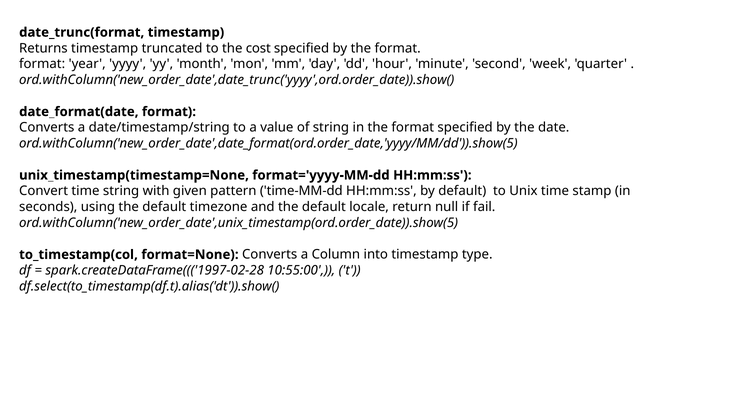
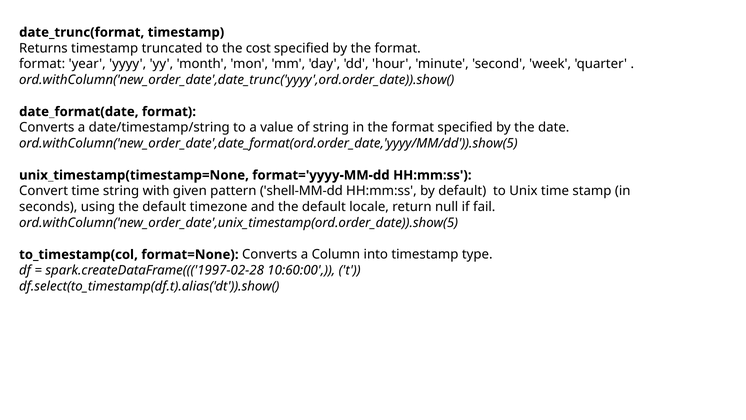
time-MM-dd: time-MM-dd -> shell-MM-dd (301, 191)
10:55:00: 10:55:00 -> 10:60:00 (301, 270)
